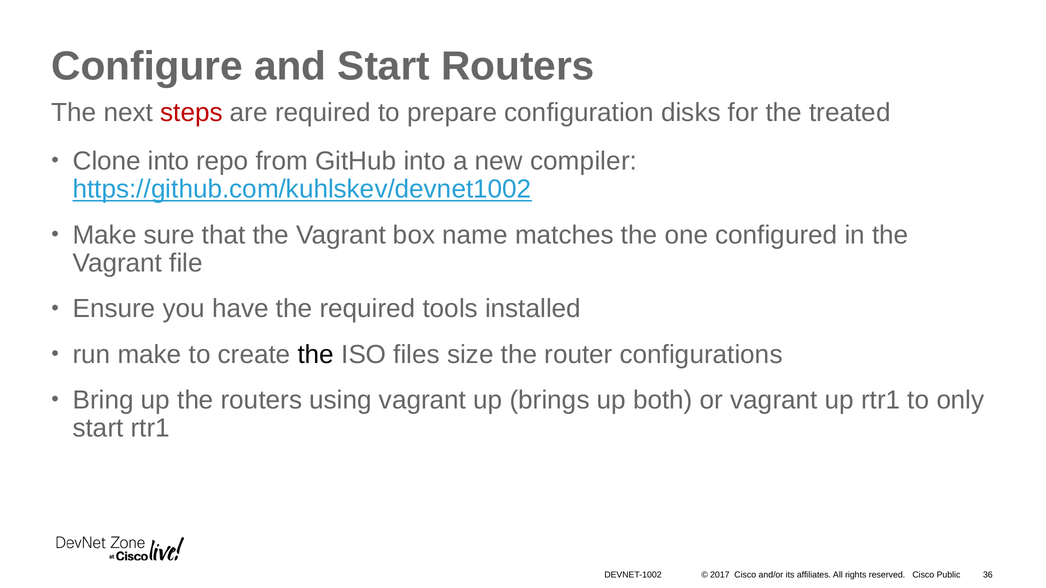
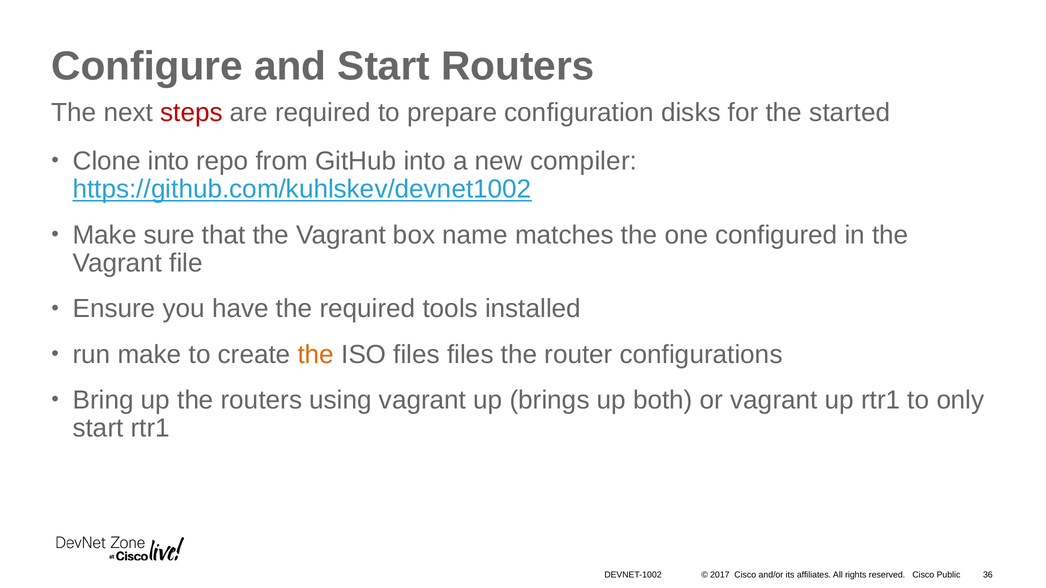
treated: treated -> started (850, 113)
the colour: black -> orange (316, 355)
files size: size -> files (470, 355)
